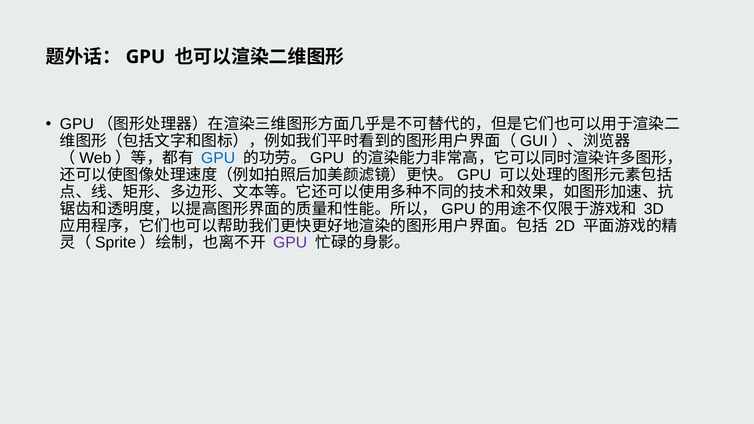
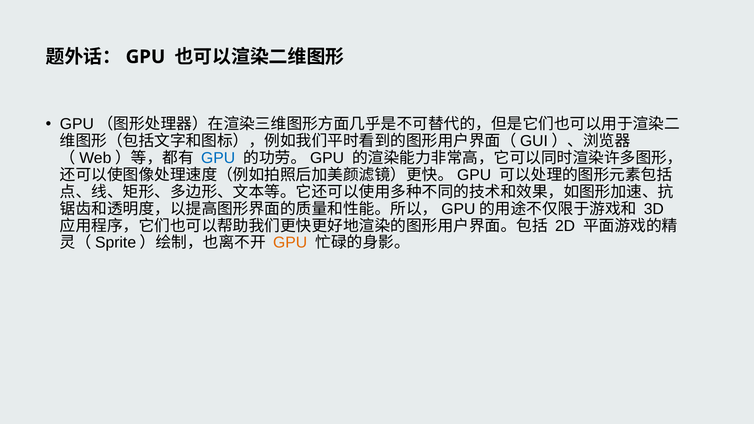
GPU colour: purple -> orange (290, 243)
